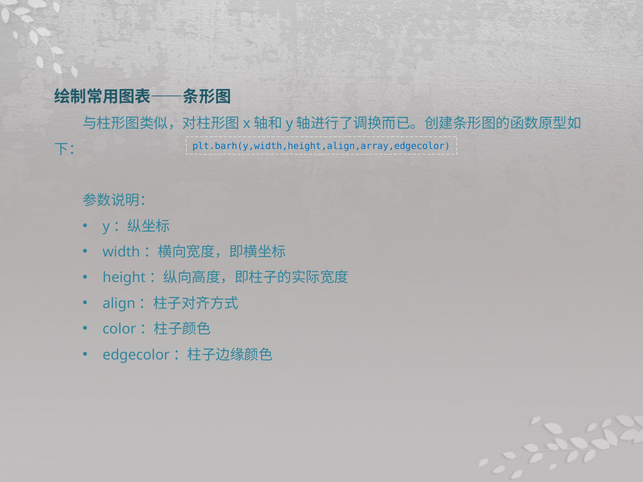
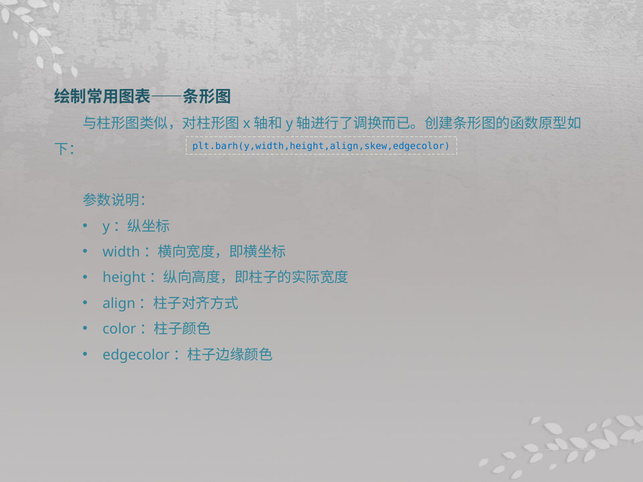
plt.barh(y,width,height,align,array,edgecolor: plt.barh(y,width,height,align,array,edgecolor -> plt.barh(y,width,height,align,skew,edgecolor (321, 146)
